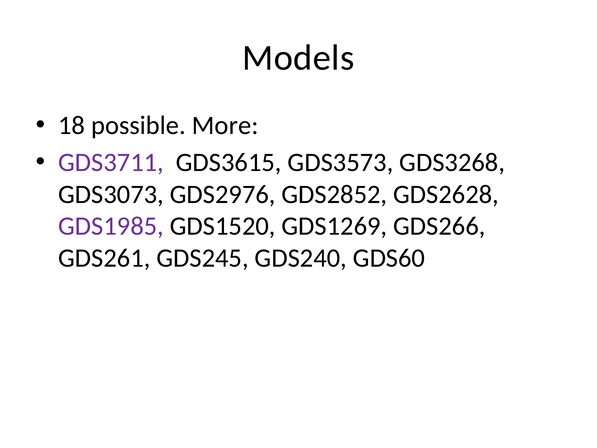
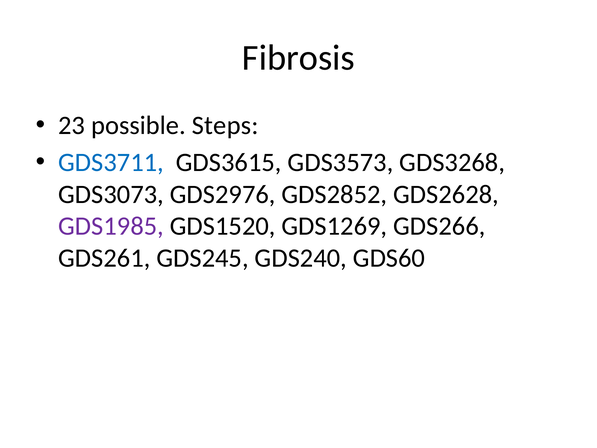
Models: Models -> Fibrosis (298, 58)
18: 18 -> 23 (72, 125)
More: More -> Steps (225, 125)
GDS3711 colour: purple -> blue (111, 162)
